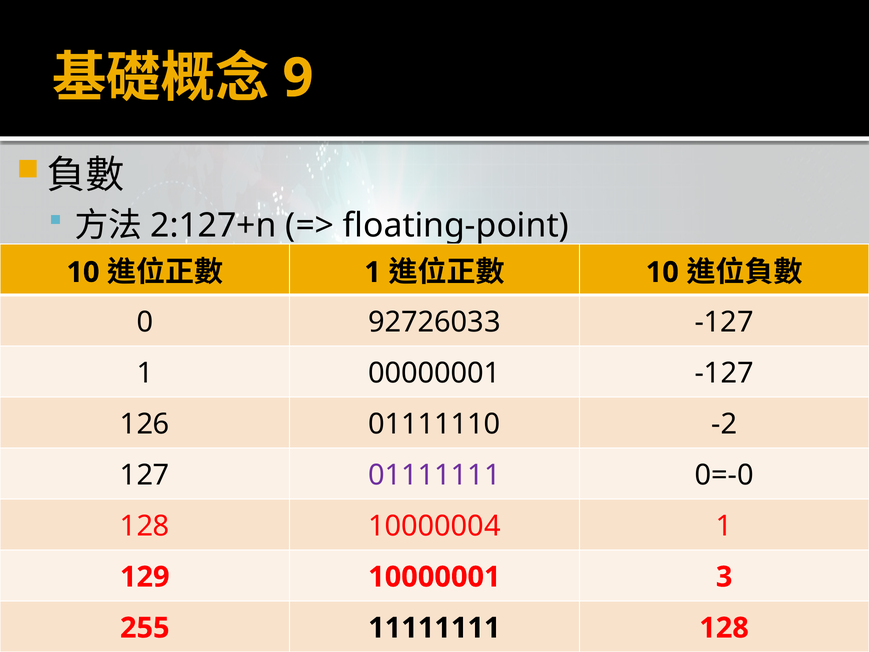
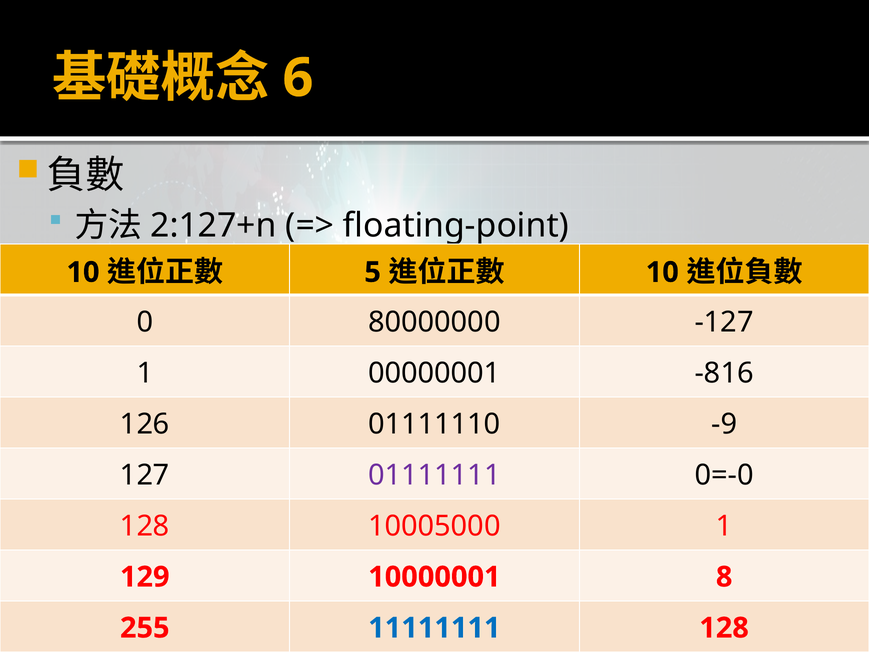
9: 9 -> 6 (298, 78)
1: 1 -> 5 (373, 272)
92726033: 92726033 -> 80000000 (434, 322)
00000001 -127: -127 -> -816 (724, 373)
-2: -2 -> -9 (724, 424)
10000004: 10000004 -> 10005000 (434, 526)
3: 3 -> 8 (724, 577)
11111111 colour: black -> blue (434, 628)
